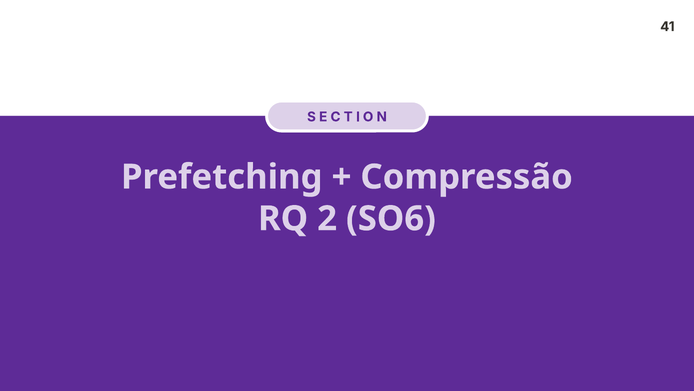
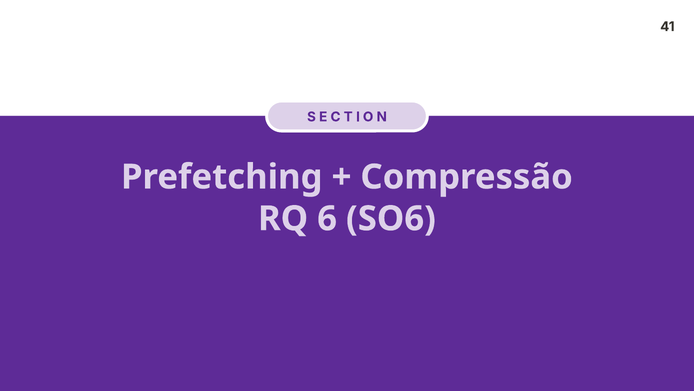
2: 2 -> 6 (327, 218)
